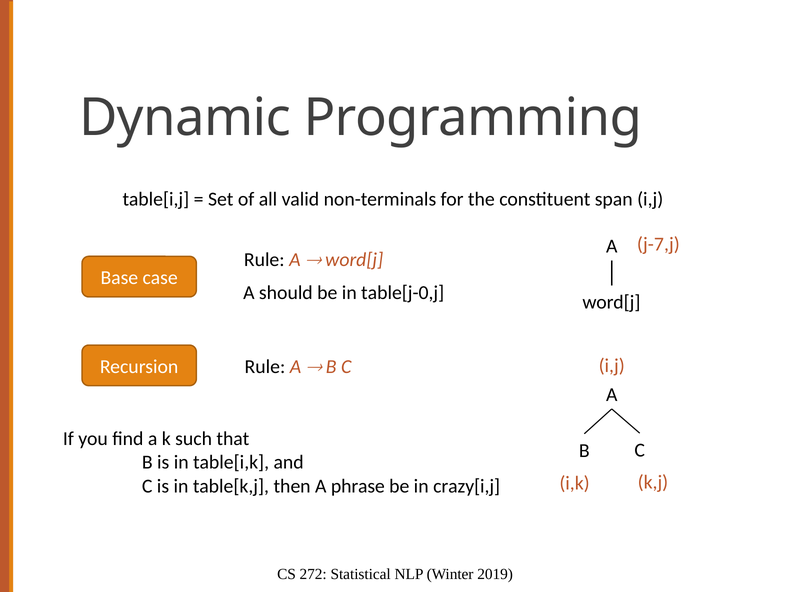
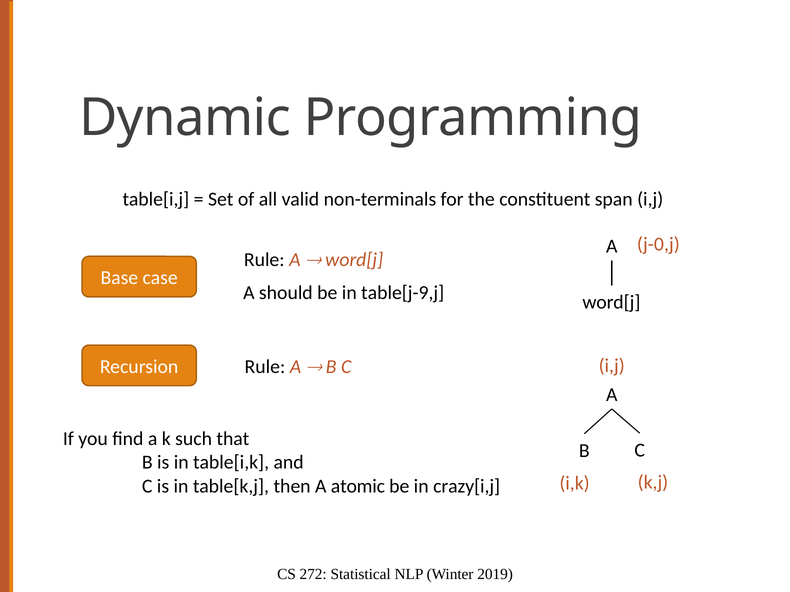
j-7,j: j-7,j -> j-0,j (658, 245)
table[j-0,j: table[j-0,j -> table[j-9,j (403, 293)
phrase: phrase -> atomic (358, 487)
